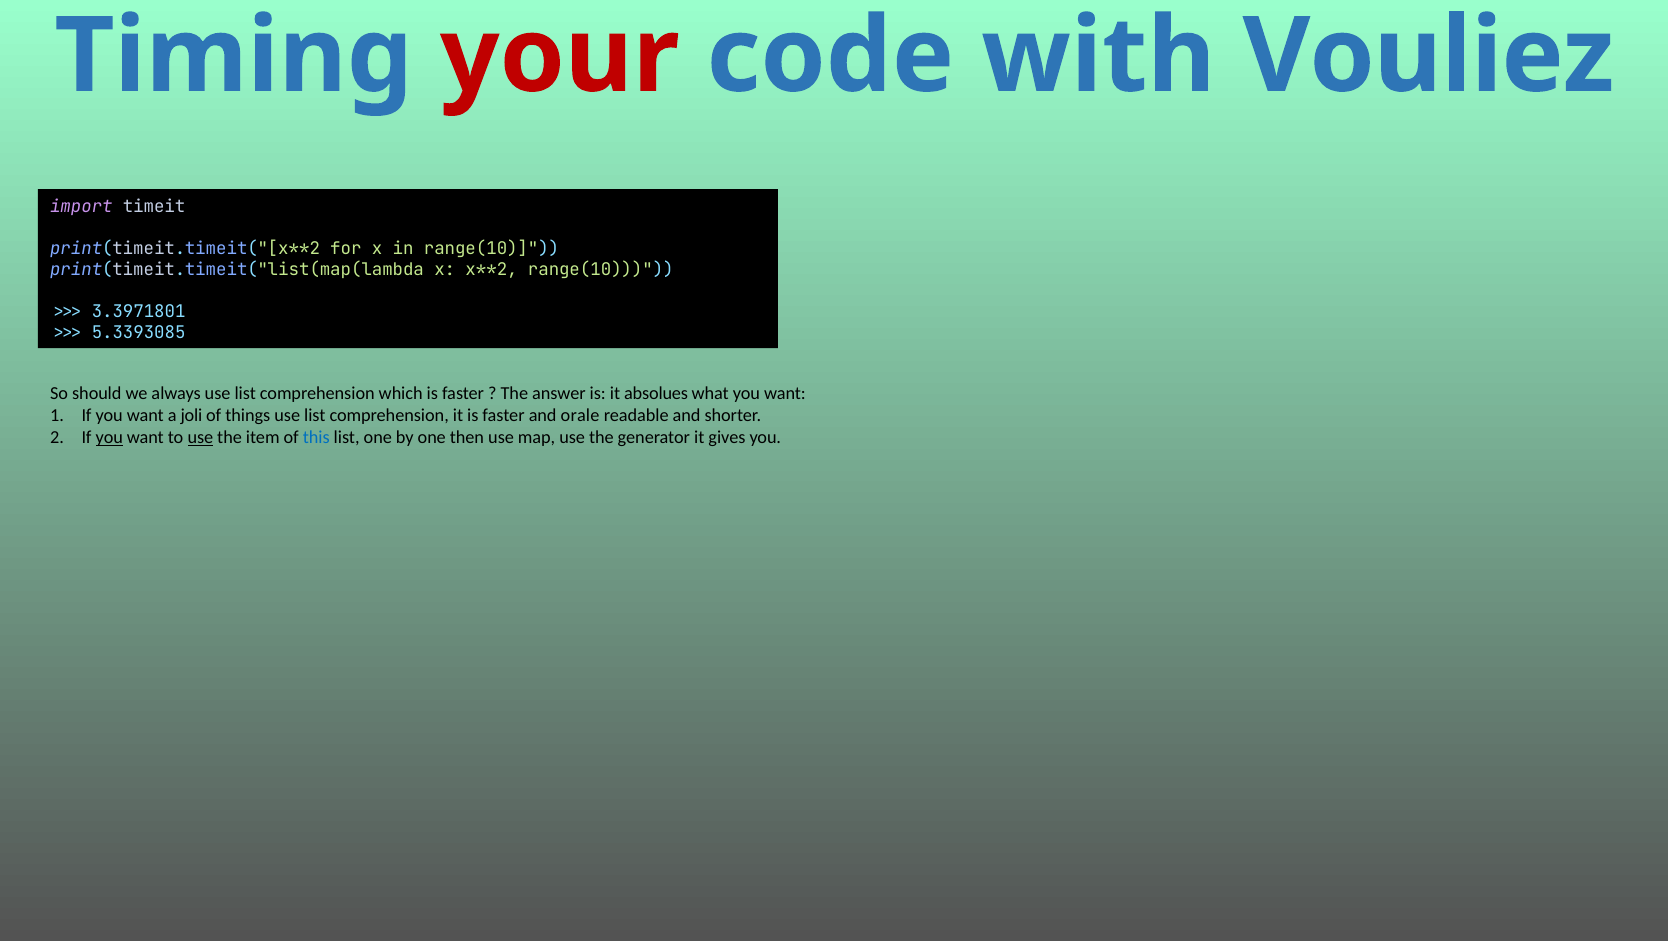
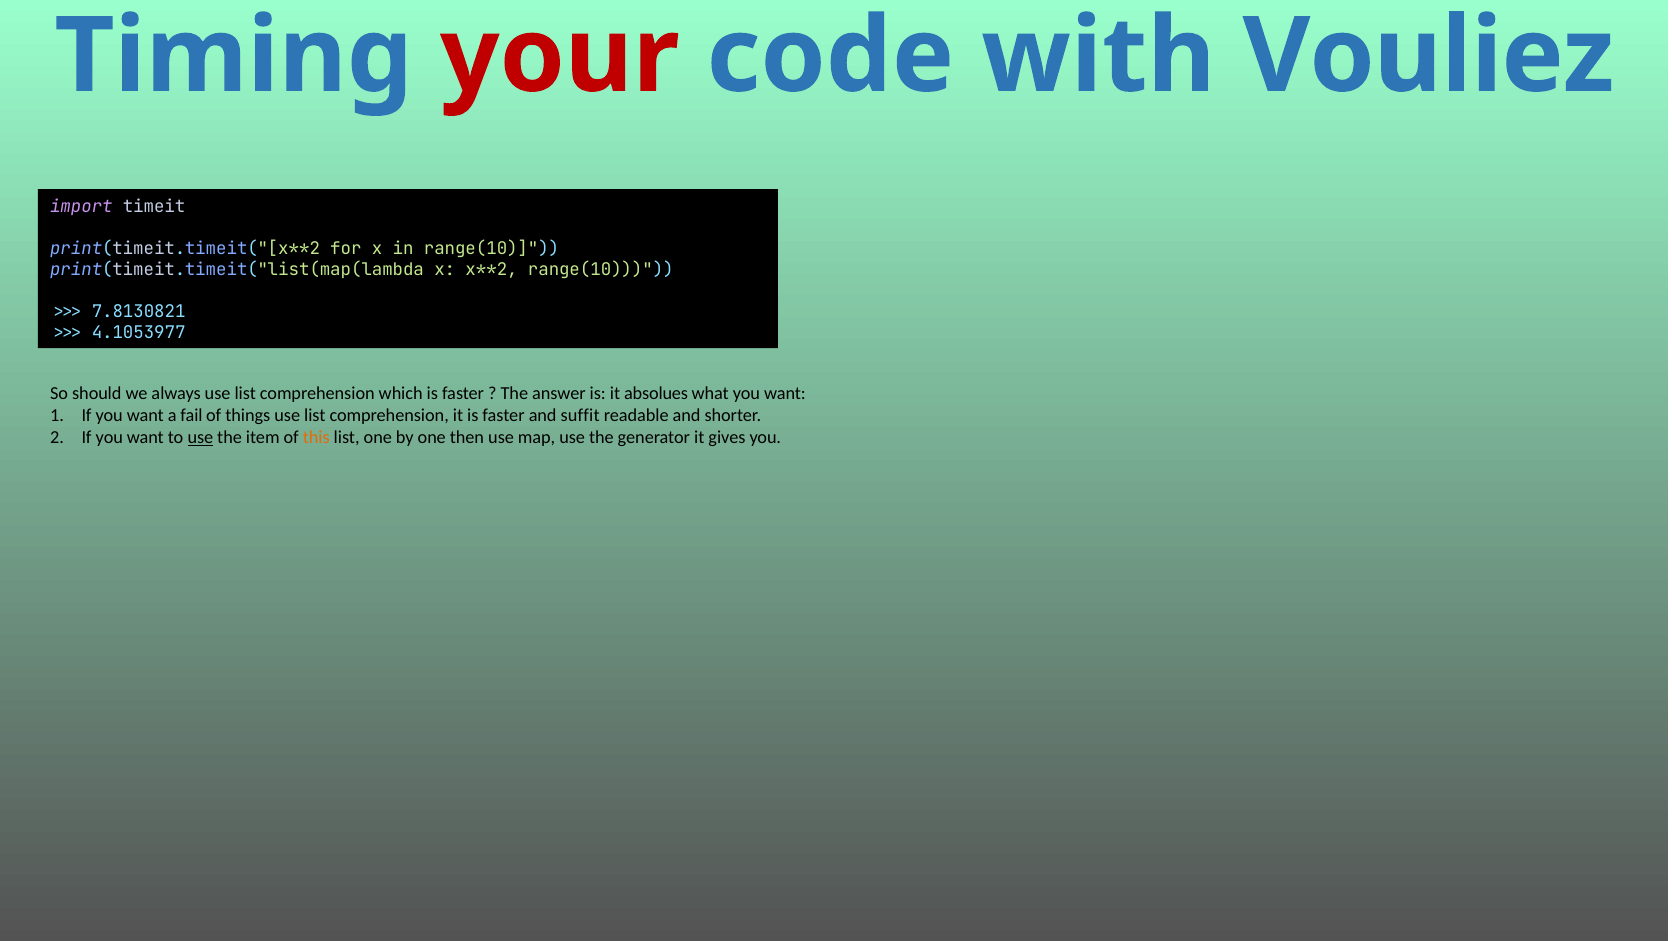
3.3971801: 3.3971801 -> 7.8130821 (139, 312)
5.3393085: 5.3393085 -> 4.1053977 (139, 332)
joli: joli -> fail (191, 416)
orale: orale -> suffit (580, 416)
you underline: present -> none (109, 437)
this colour: blue -> orange (316, 437)
